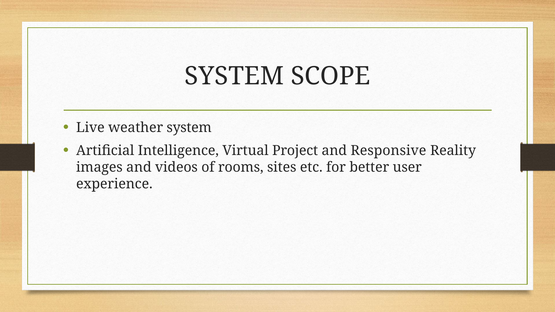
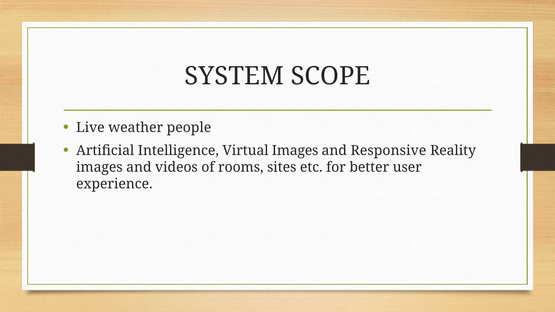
weather system: system -> people (189, 128)
Virtual Project: Project -> Images (295, 151)
